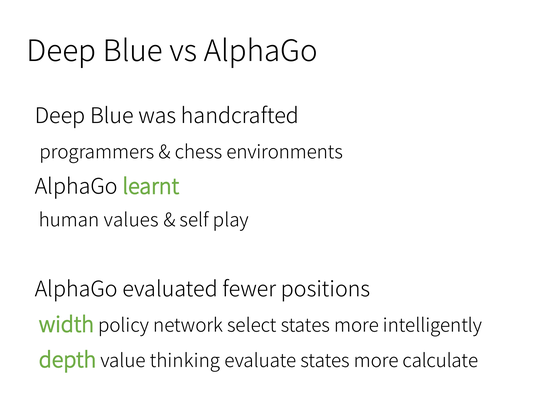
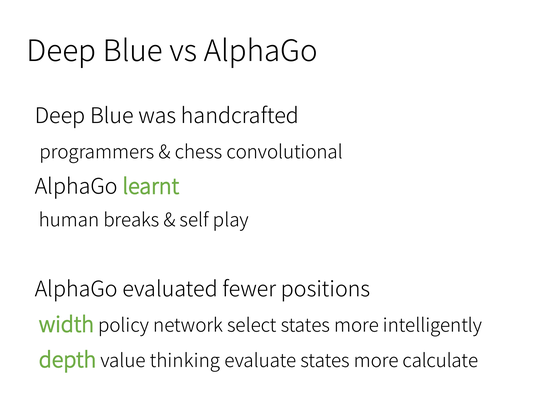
environments: environments -> convolutional (285, 152)
values: values -> breaks (131, 220)
